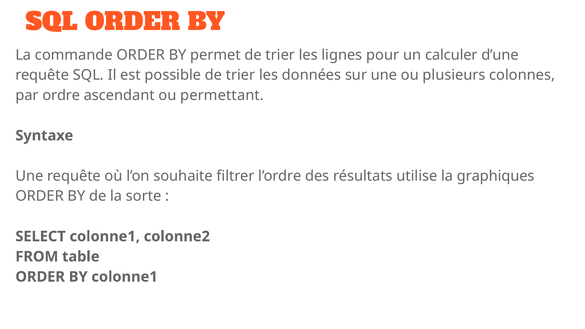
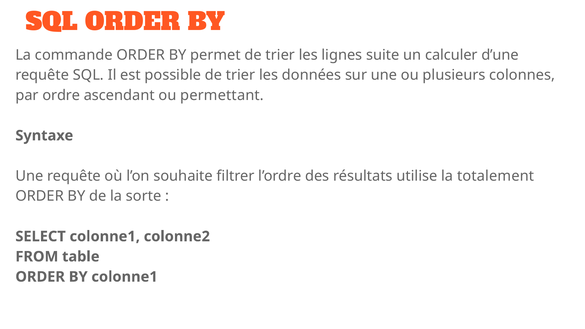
pour: pour -> suite (383, 55)
graphiques: graphiques -> totalement (496, 176)
